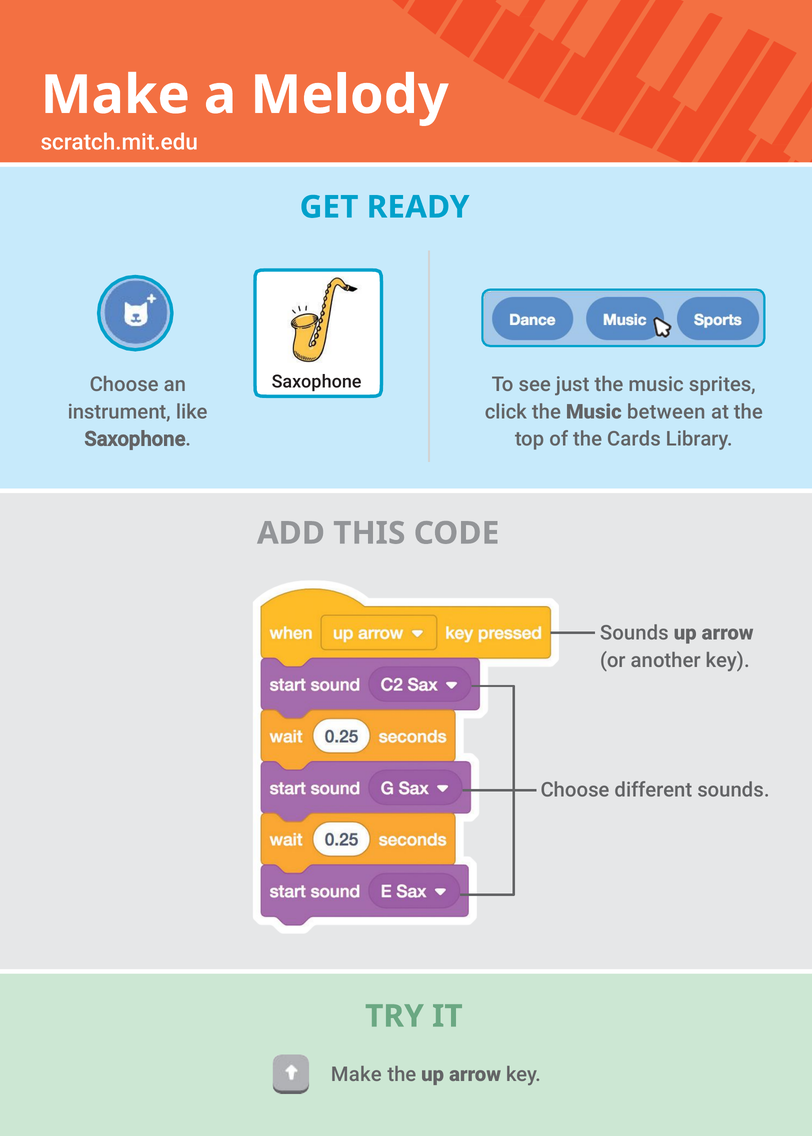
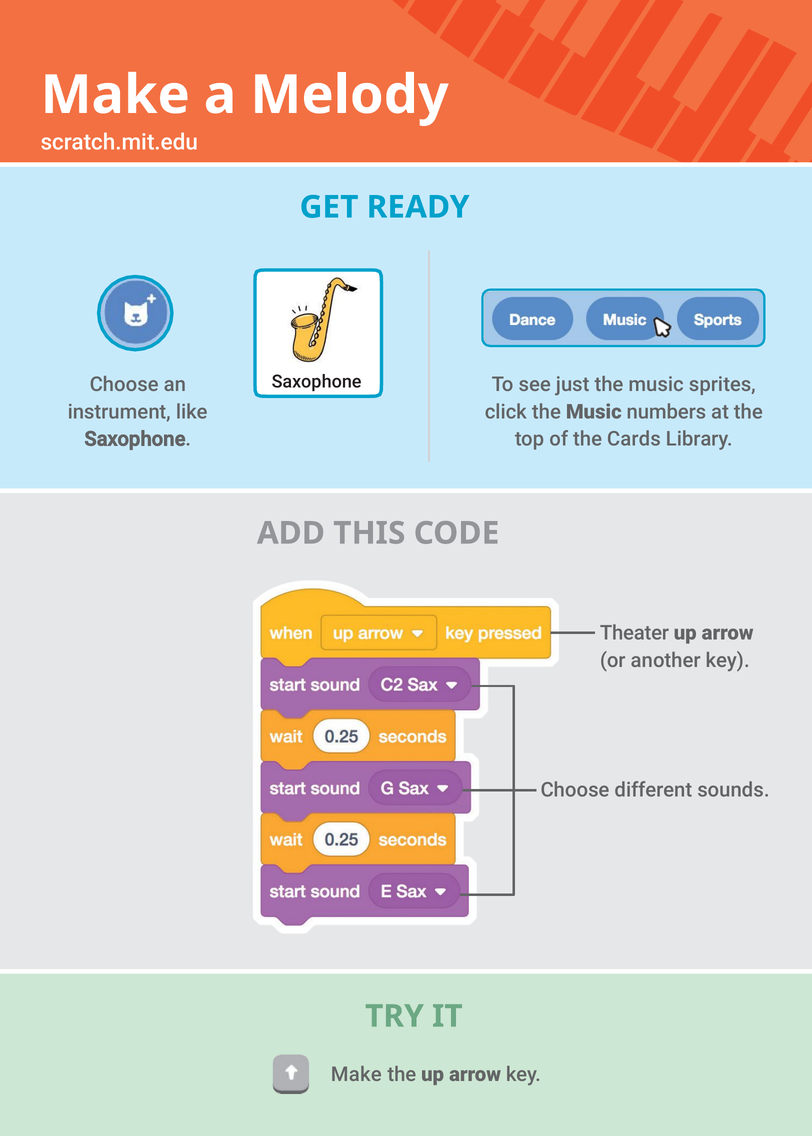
between: between -> numbers (666, 412)
Sounds: Sounds -> Theater (634, 634)
